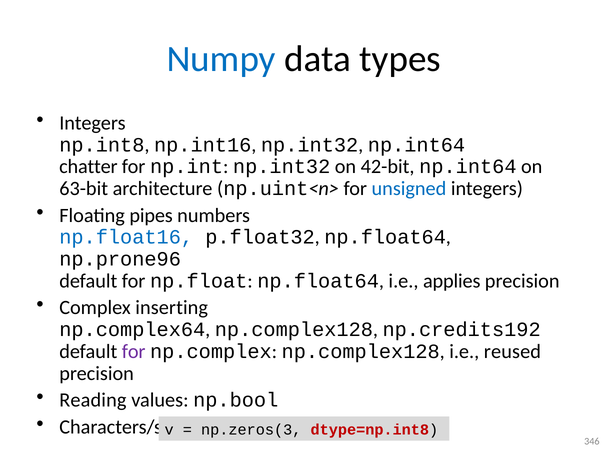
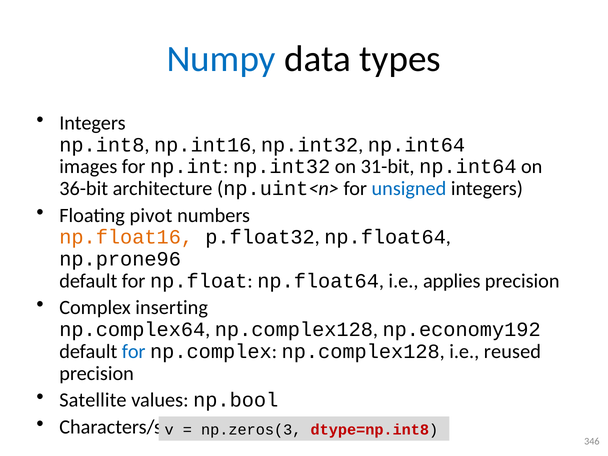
chatter: chatter -> images (88, 167)
42-bit: 42-bit -> 31-bit (388, 167)
63-bit: 63-bit -> 36-bit (84, 189)
pipes: pipes -> pivot (151, 215)
np.float16 colour: blue -> orange (126, 237)
np.credits192: np.credits192 -> np.economy192 (462, 330)
for colour: purple -> blue (134, 352)
Reading: Reading -> Satellite (93, 400)
